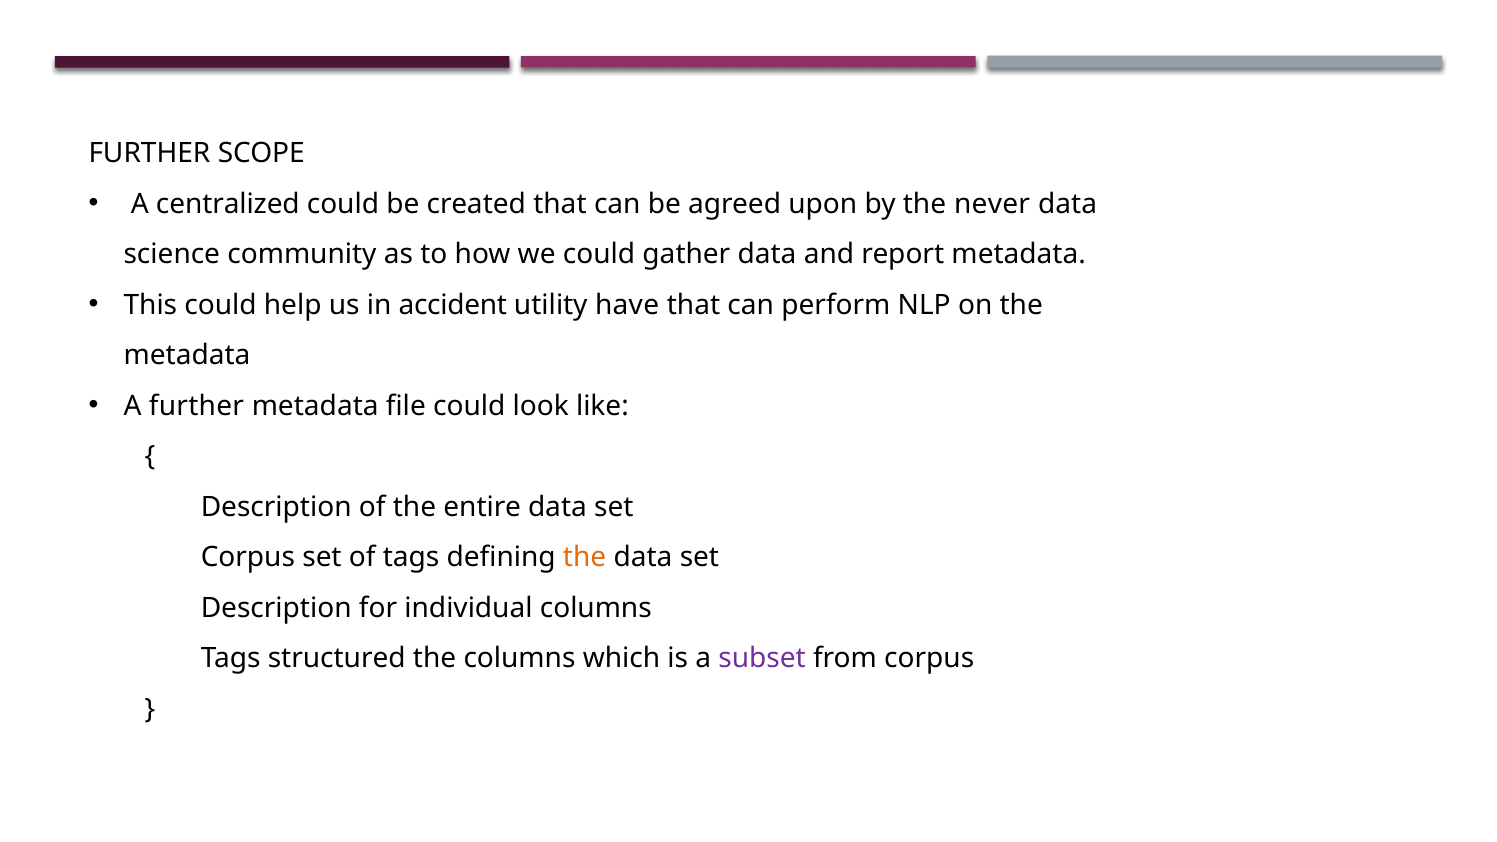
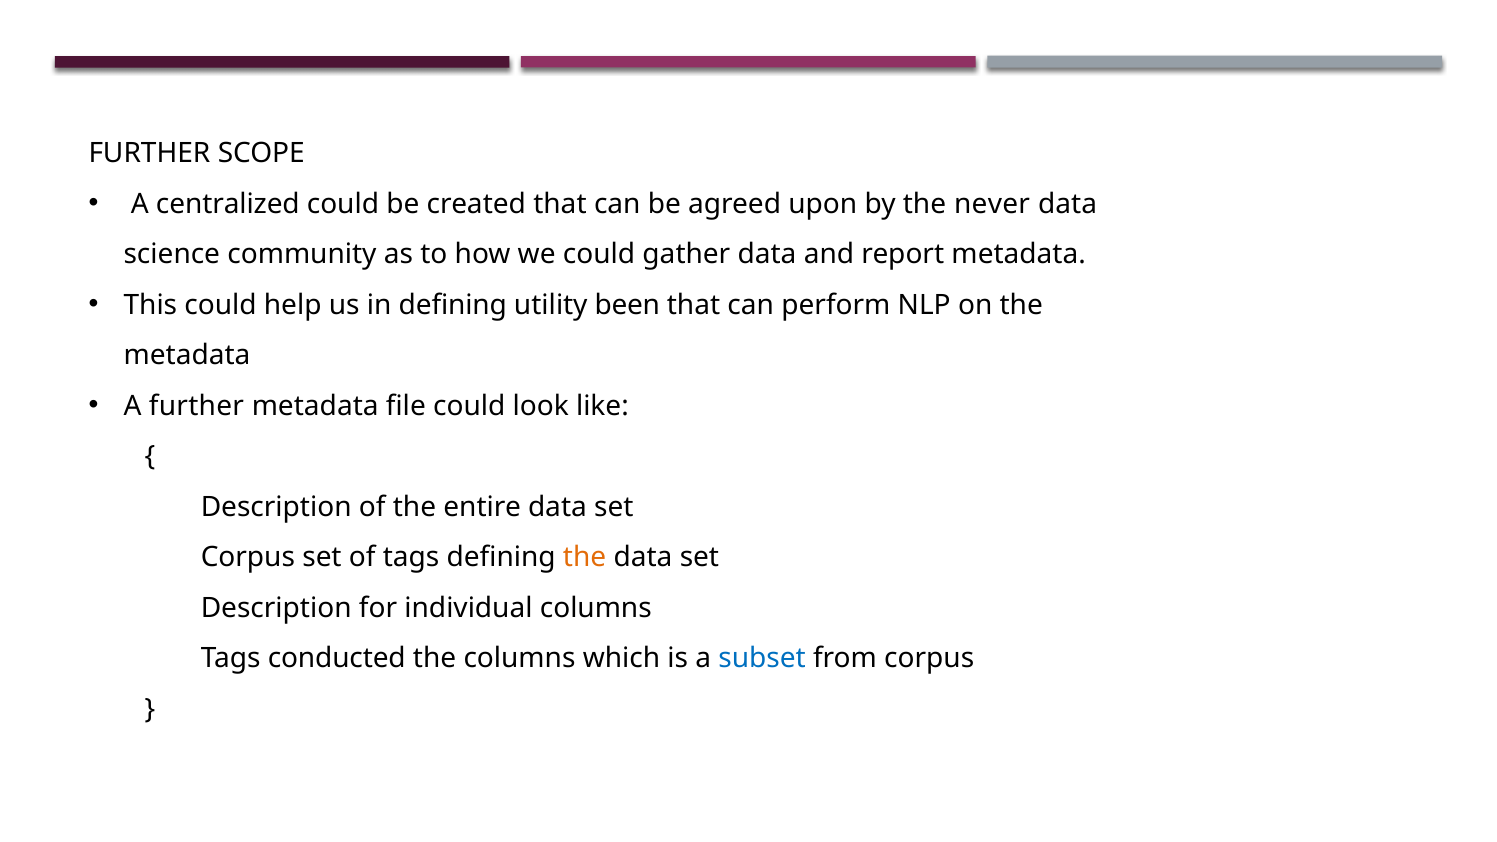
in accident: accident -> defining (453, 305)
have: have -> been (627, 305)
structured: structured -> conducted (337, 659)
subset colour: purple -> blue (762, 659)
